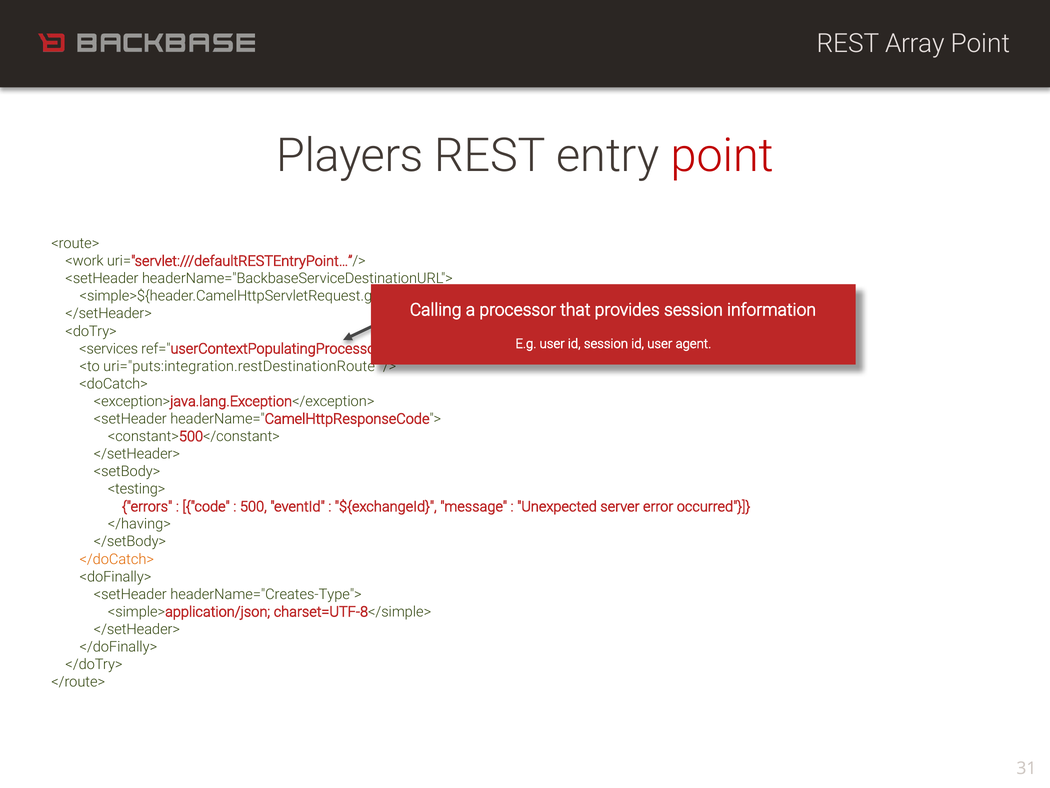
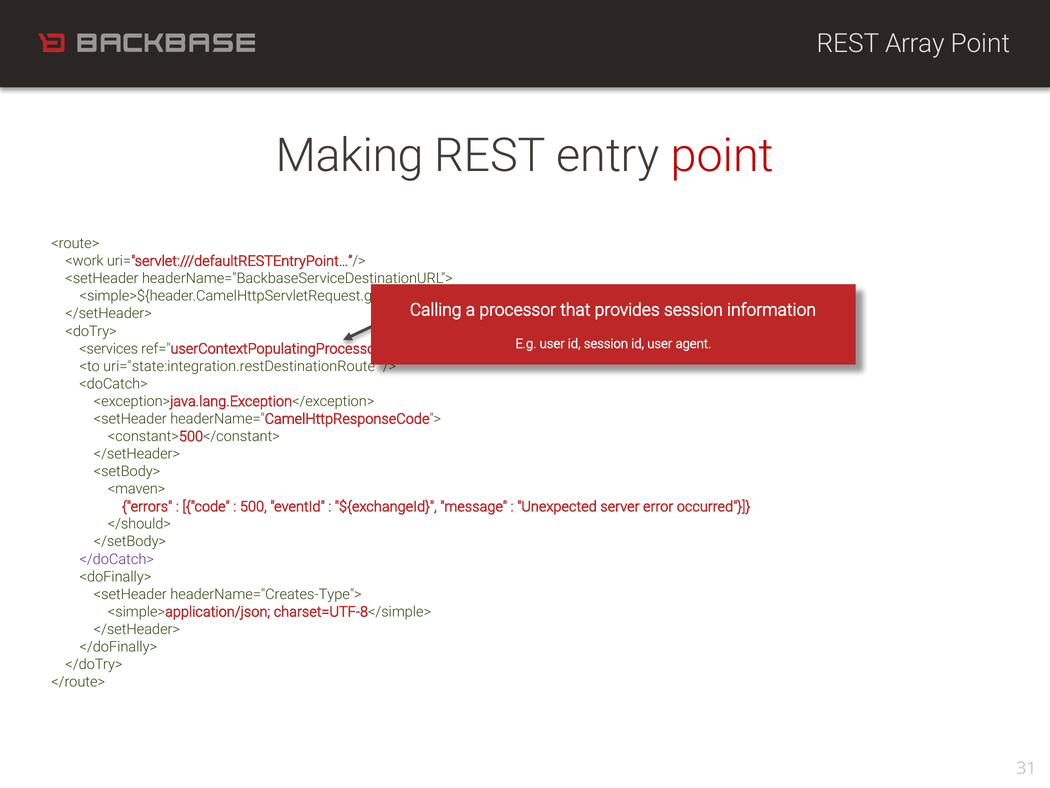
Players: Players -> Making (350, 156)
uri="puts:integration.restDestinationRoute: uri="puts:integration.restDestinationRoute -> uri="state:integration.restDestinationRoute (241, 366)
<testing>: <testing> -> <maven> (137, 489)
</having>: </having> -> </should> (139, 524)
</doCatch> colour: orange -> purple (117, 559)
